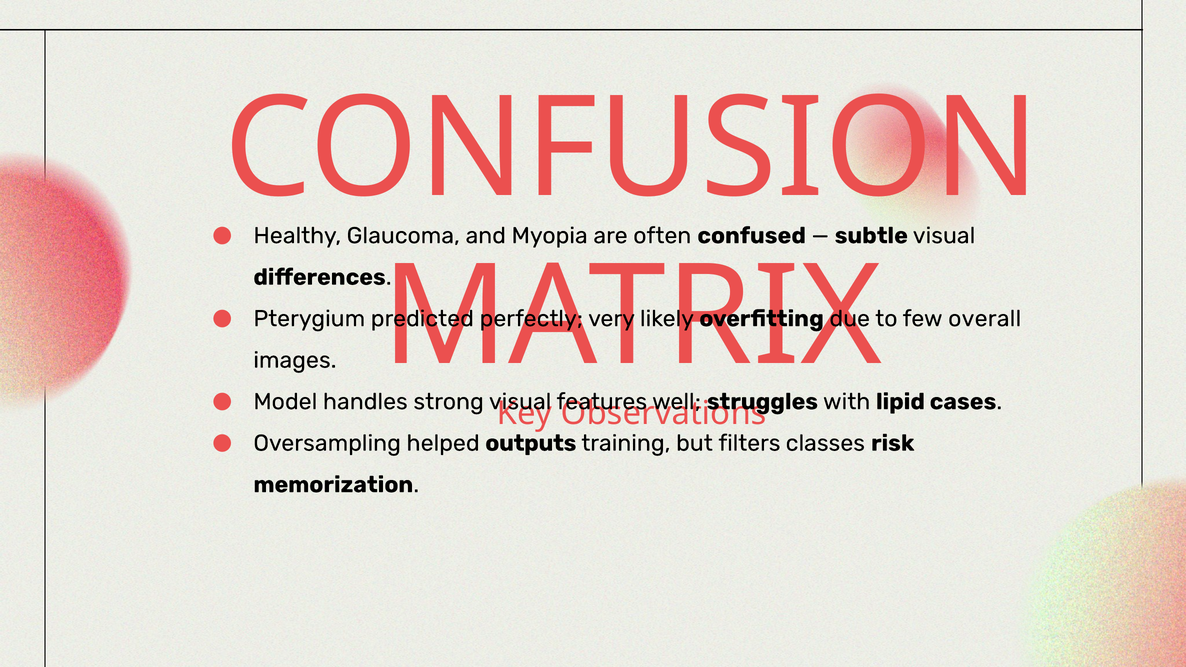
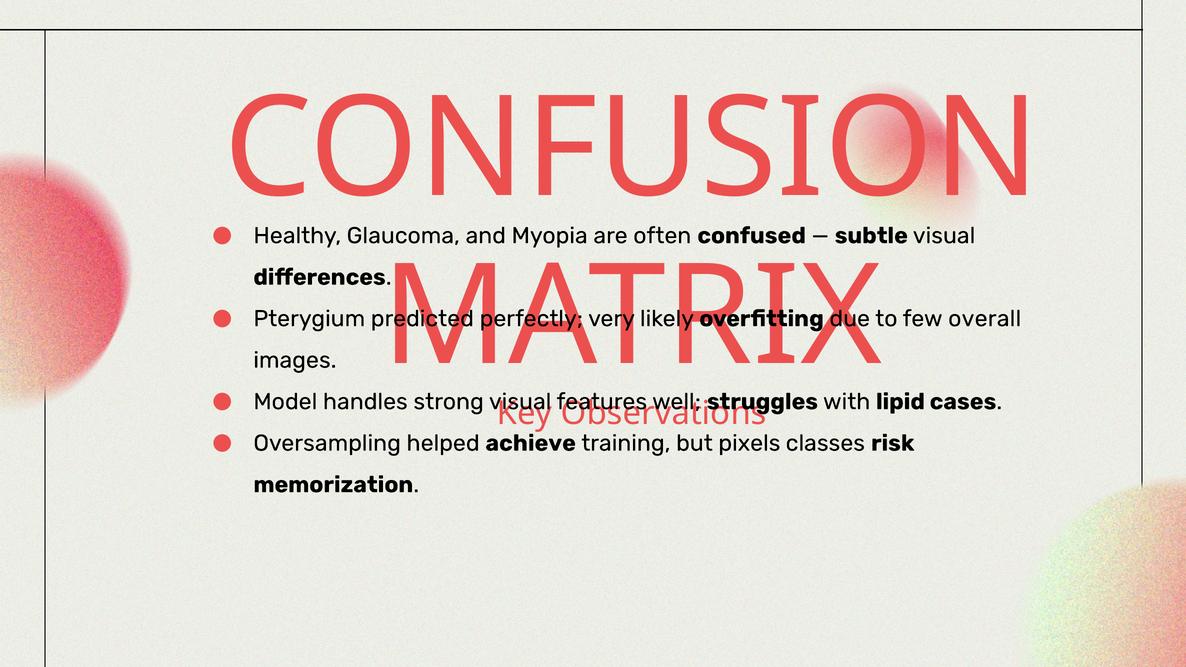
outputs: outputs -> achieve (531, 443)
filters: filters -> pixels (749, 443)
